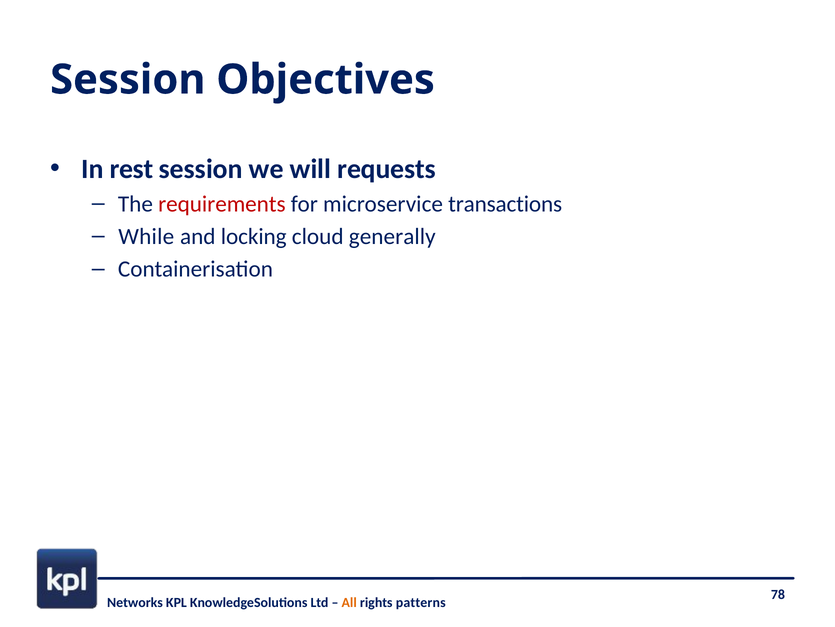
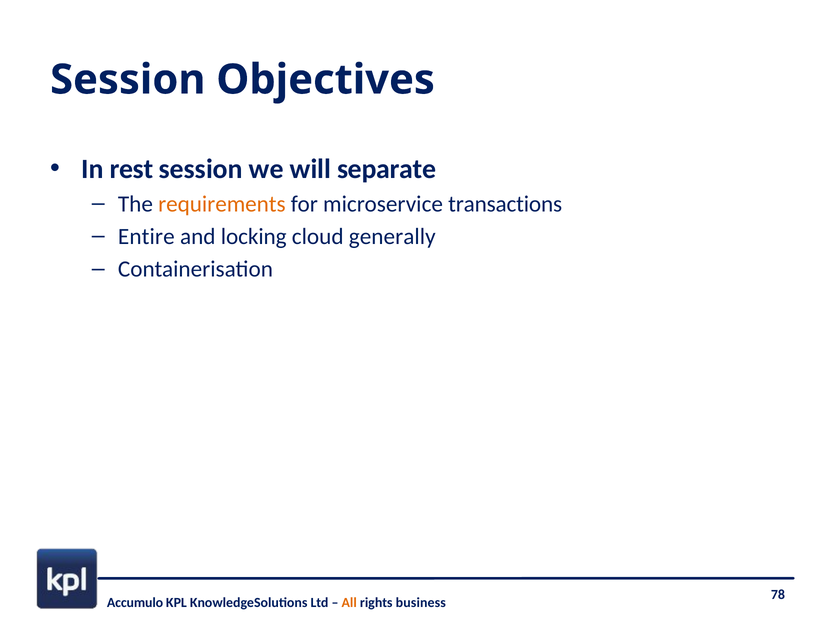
requests: requests -> separate (387, 169)
requirements colour: red -> orange (222, 204)
While: While -> Entire (146, 236)
Networks: Networks -> Accumulo (135, 602)
patterns: patterns -> business (421, 602)
